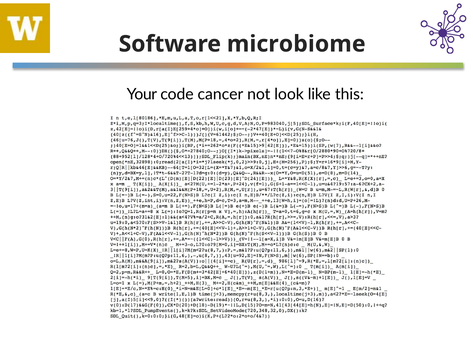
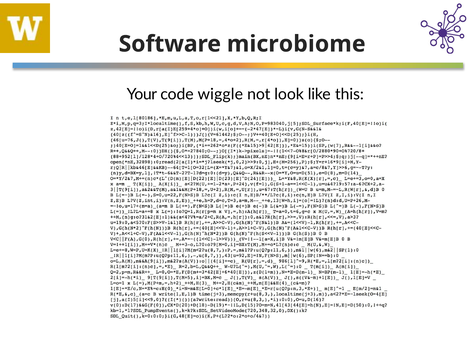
cancer: cancer -> wiggle (220, 94)
